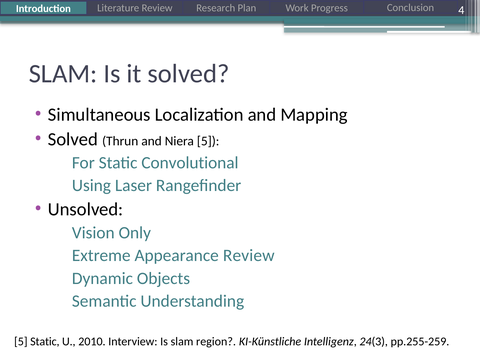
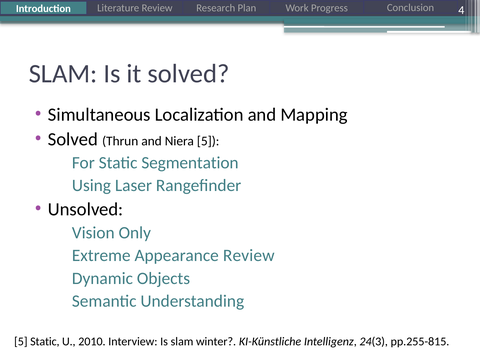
Convolutional: Convolutional -> Segmentation (190, 163)
region: region -> winter (216, 342)
pp.255-259: pp.255-259 -> pp.255-815 (420, 342)
